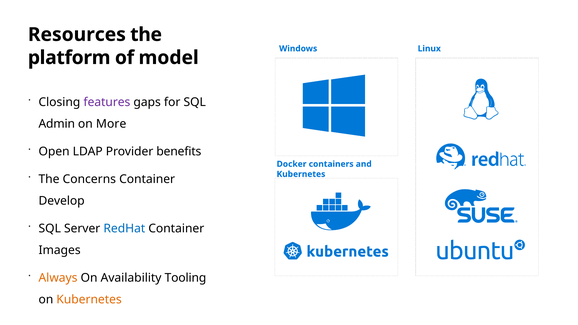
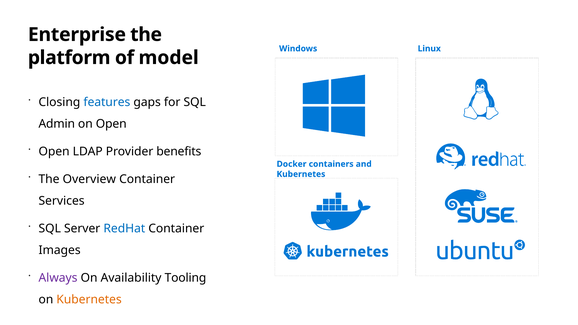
Resources: Resources -> Enterprise (77, 35)
features colour: purple -> blue (107, 102)
on More: More -> Open (111, 124)
Concerns: Concerns -> Overview (89, 179)
Develop: Develop -> Services (62, 201)
Always colour: orange -> purple (58, 278)
